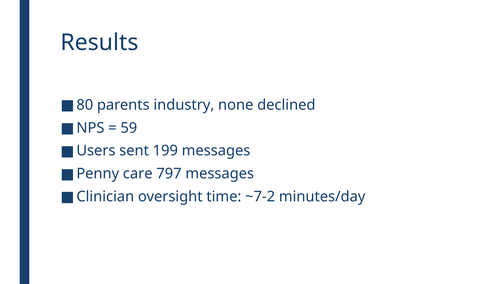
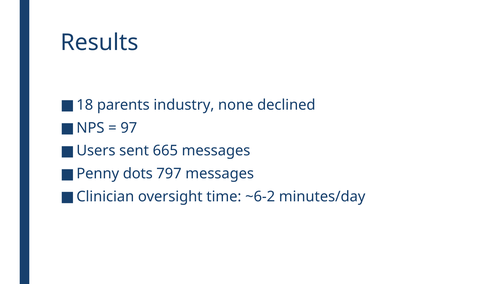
80: 80 -> 18 (85, 105)
59: 59 -> 97 (129, 128)
199: 199 -> 665 (165, 150)
care: care -> dots (138, 173)
~7-2: ~7-2 -> ~6-2 (260, 196)
